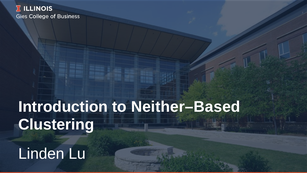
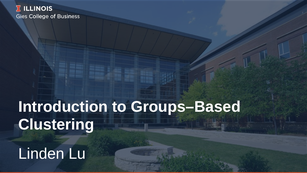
Neither–Based: Neither–Based -> Groups–Based (186, 107)
